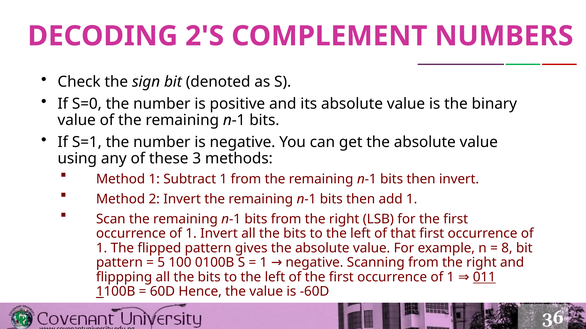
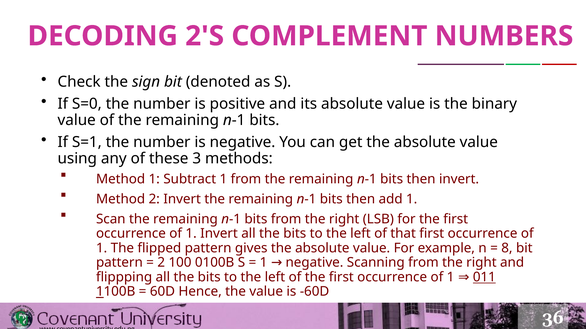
5: 5 -> 2 (161, 263)
